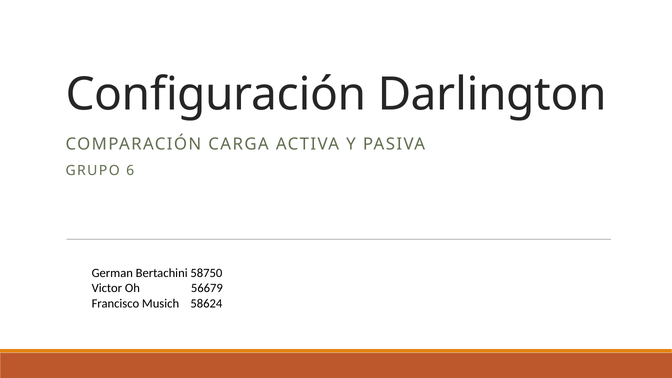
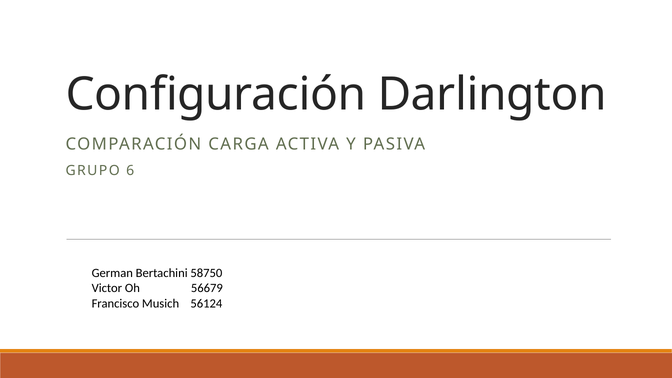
58624: 58624 -> 56124 (206, 303)
